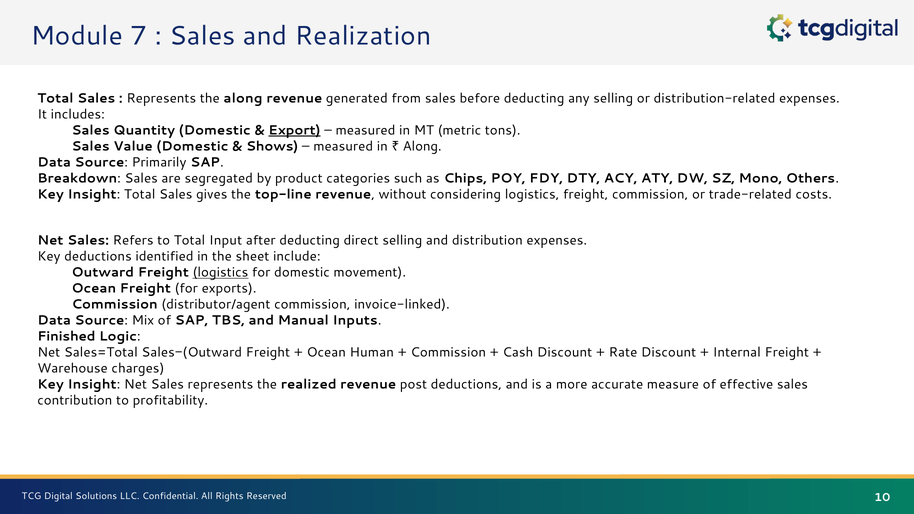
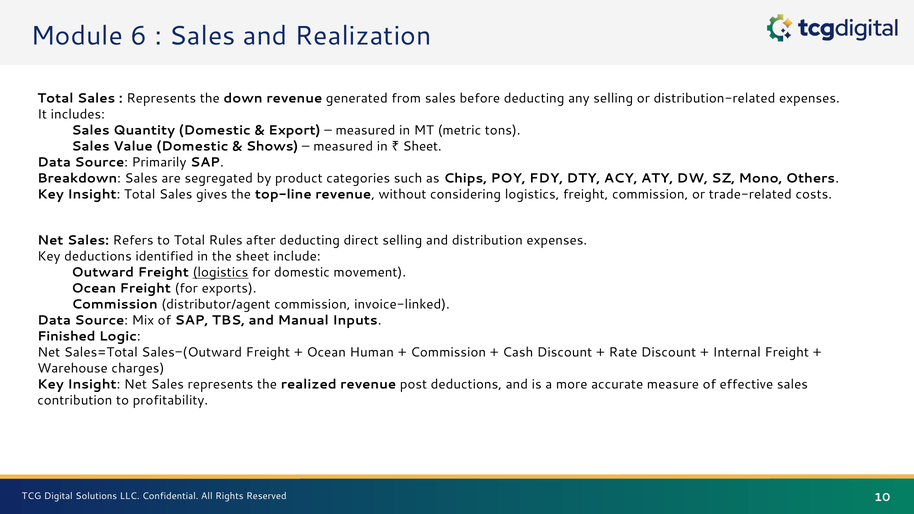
7: 7 -> 6 (139, 36)
the along: along -> down (243, 98)
Export underline: present -> none (294, 130)
in Along: Along -> Sheet (422, 146)
Input: Input -> Rules (226, 241)
